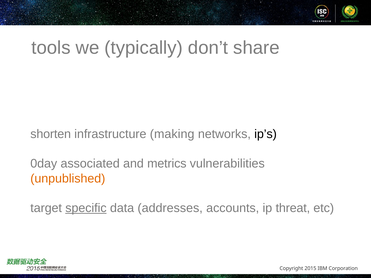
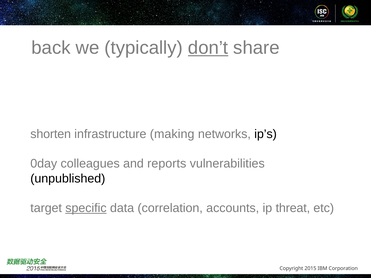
tools: tools -> back (51, 48)
don’t underline: none -> present (208, 48)
associated: associated -> colleagues (90, 164)
metrics: metrics -> reports (167, 164)
unpublished colour: orange -> black (68, 179)
addresses: addresses -> correlation (170, 208)
